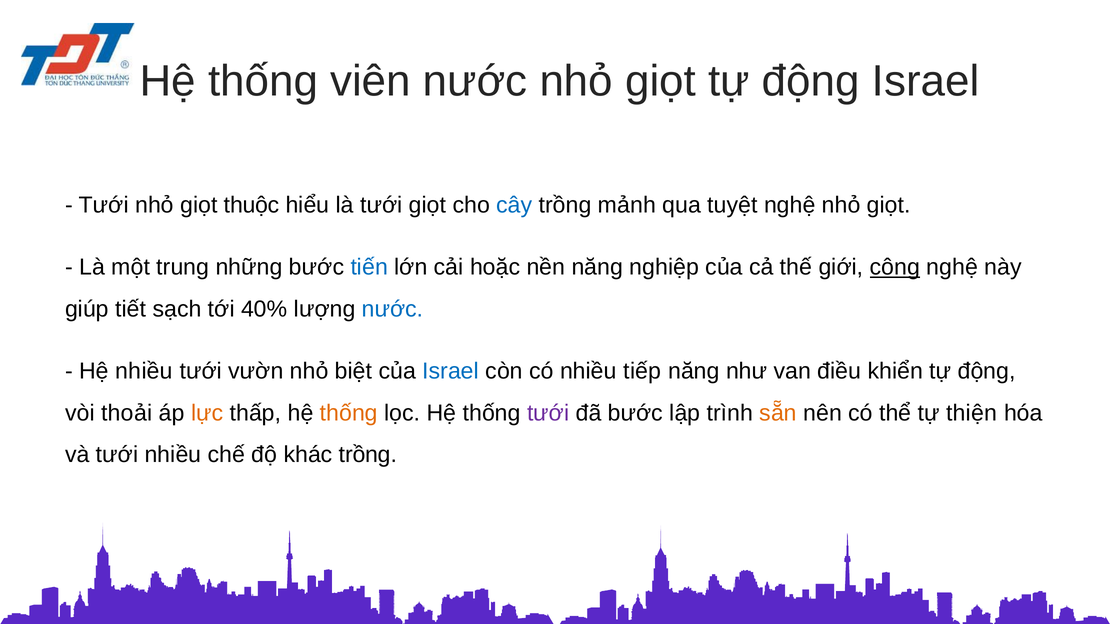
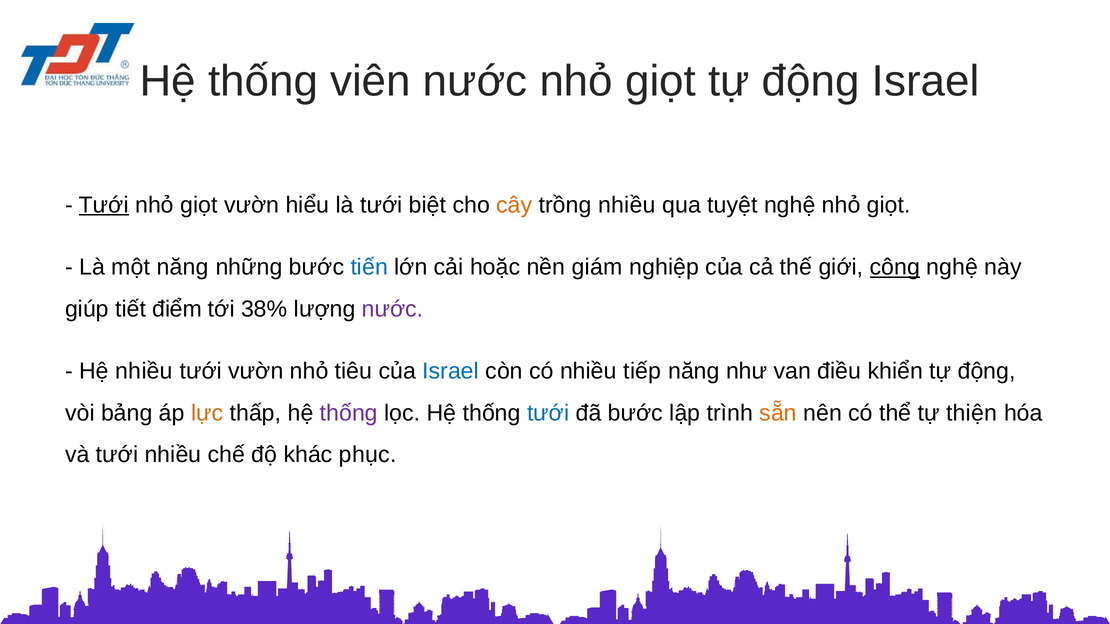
Tưới underline: none -> present (104, 205)
giọt thuộc: thuộc -> vườn (252, 205)
tưới giọt: giọt -> biệt (428, 205)
cây colour: blue -> orange (514, 205)
trồng mảnh: mảnh -> nhiều (627, 205)
một trung: trung -> năng (183, 268)
nền năng: năng -> giám (597, 268)
sạch: sạch -> điểm (177, 309)
40%: 40% -> 38% (264, 309)
nước colour: blue -> purple (393, 309)
biệt: biệt -> tiêu (354, 372)
thoải: thoải -> bảng (127, 413)
thống colour: orange -> purple (349, 413)
tưới colour: purple -> blue (548, 413)
khác trồng: trồng -> phục (368, 455)
